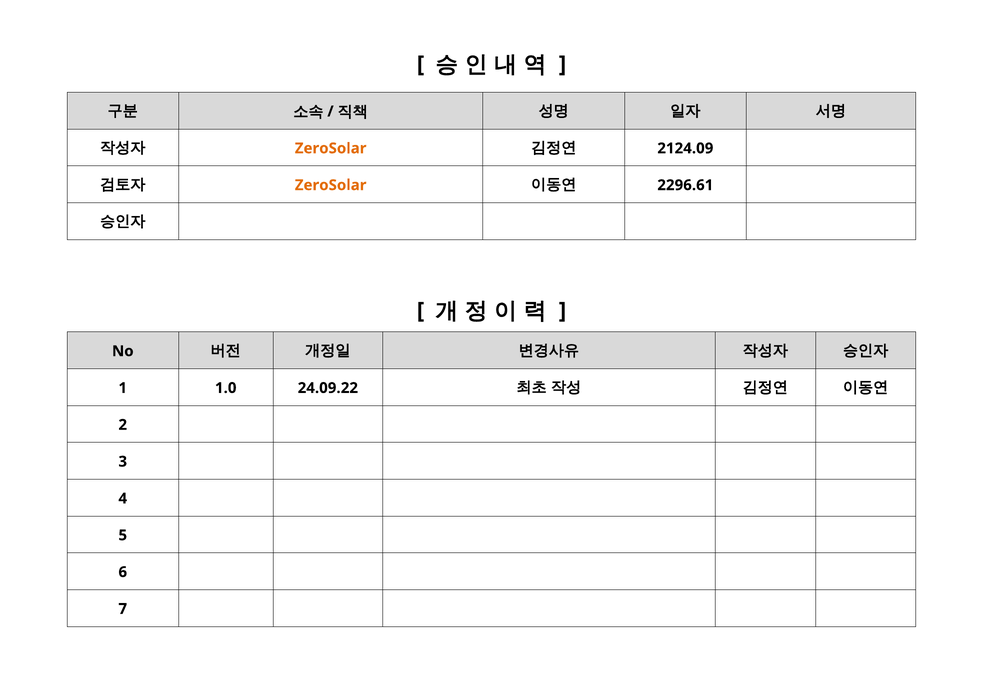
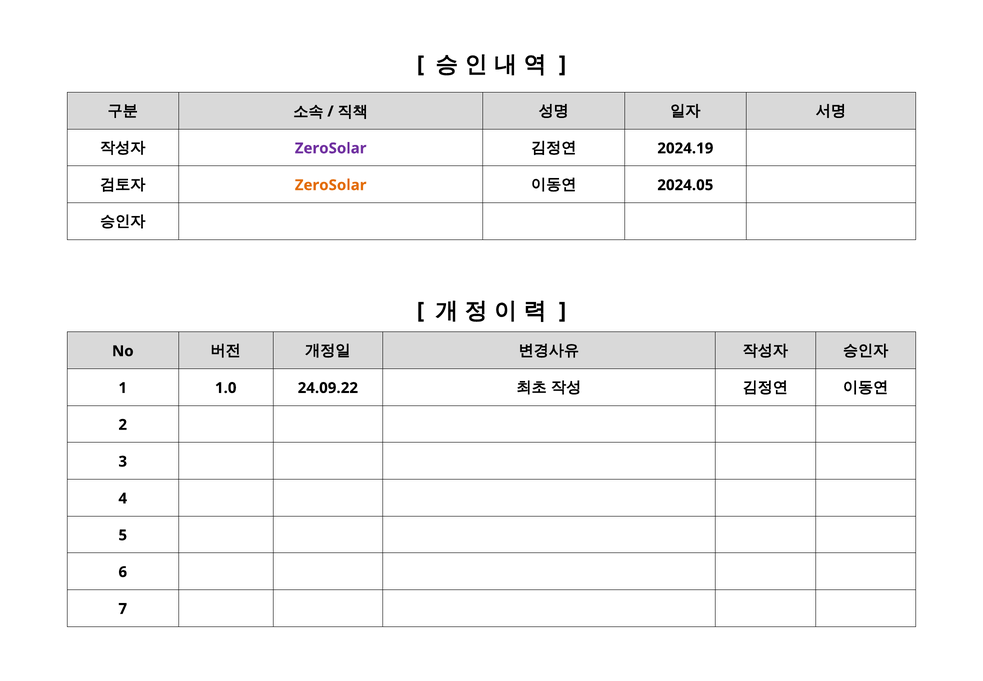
ZeroSolar colour: orange -> purple (331, 148)
2124.09: 2124.09 -> 2024.19 (685, 148)
2296.61: 2296.61 -> 2024.05 (685, 185)
